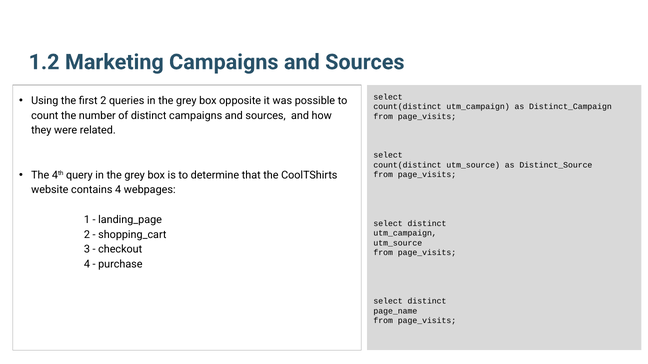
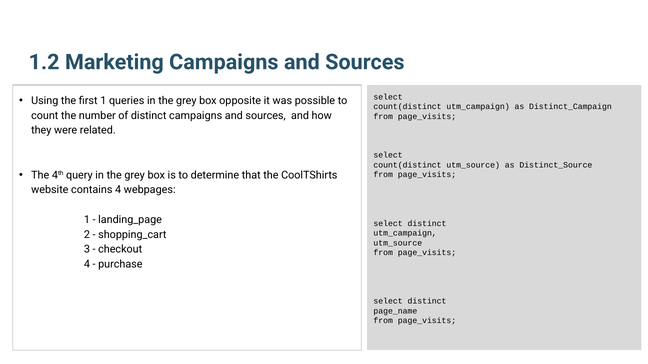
first 2: 2 -> 1 (103, 101)
